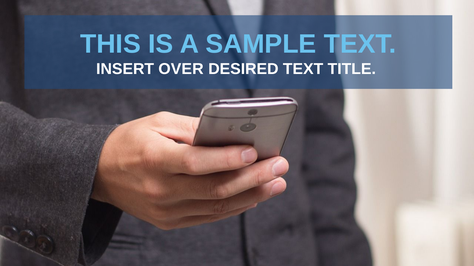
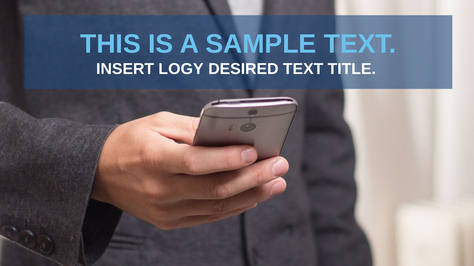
OVER: OVER -> LOGY (181, 69)
